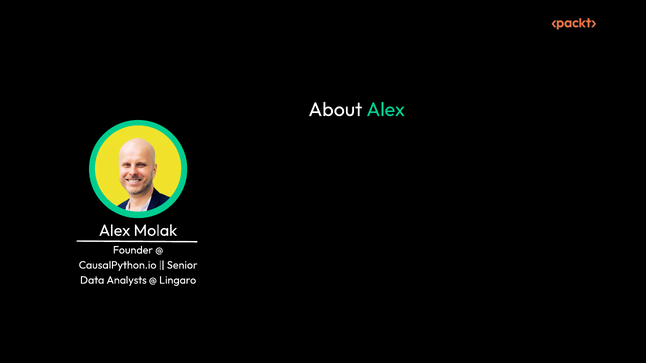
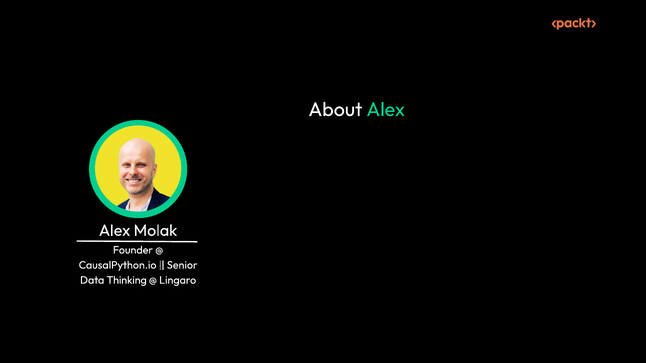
Analysts: Analysts -> Thinking (127, 280)
